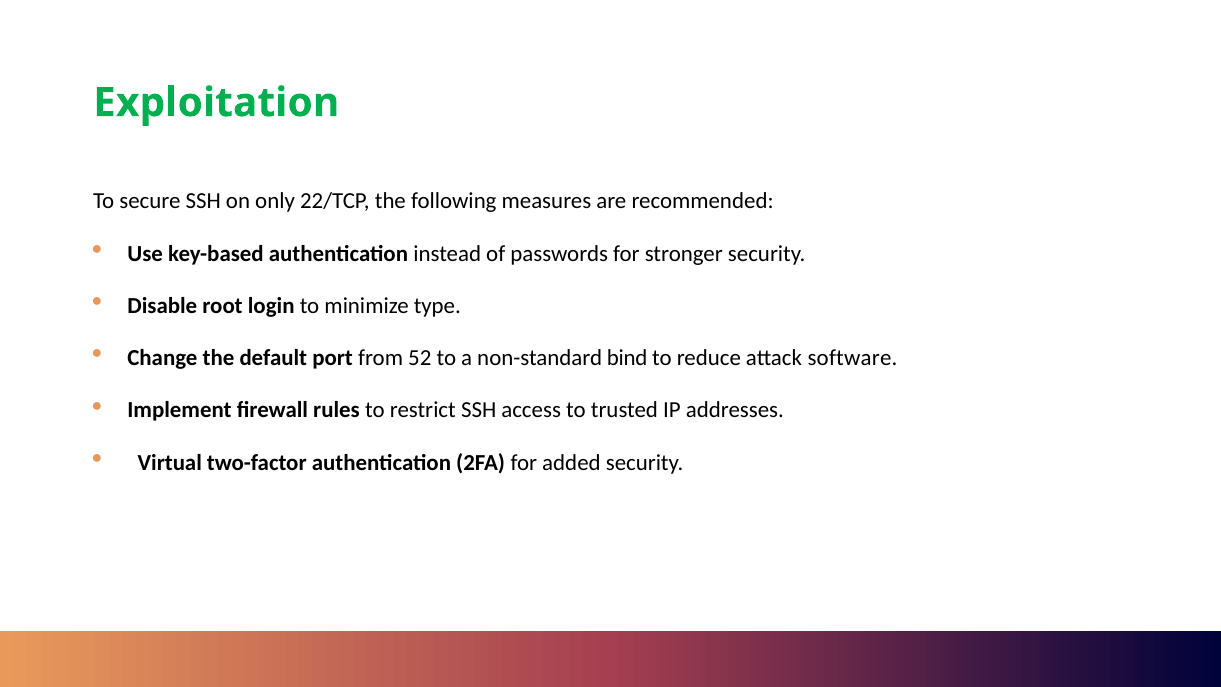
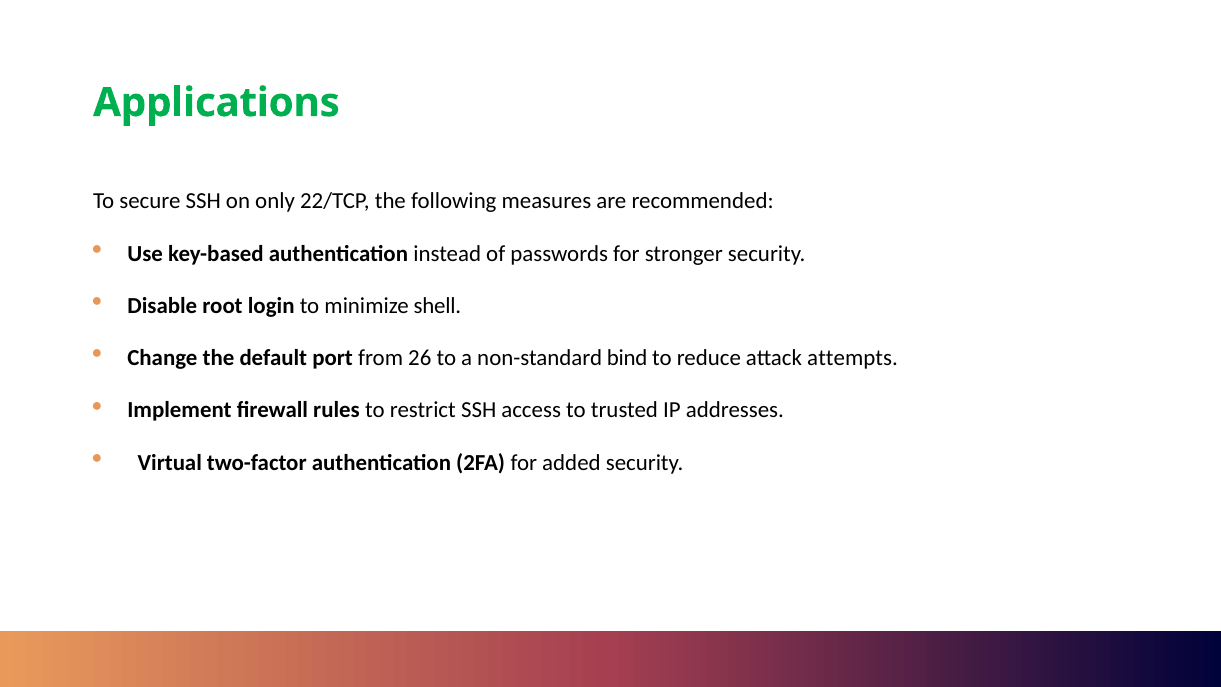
Exploitation: Exploitation -> Applications (216, 103)
type: type -> shell (437, 306)
52: 52 -> 26 (420, 358)
software: software -> attempts (853, 358)
